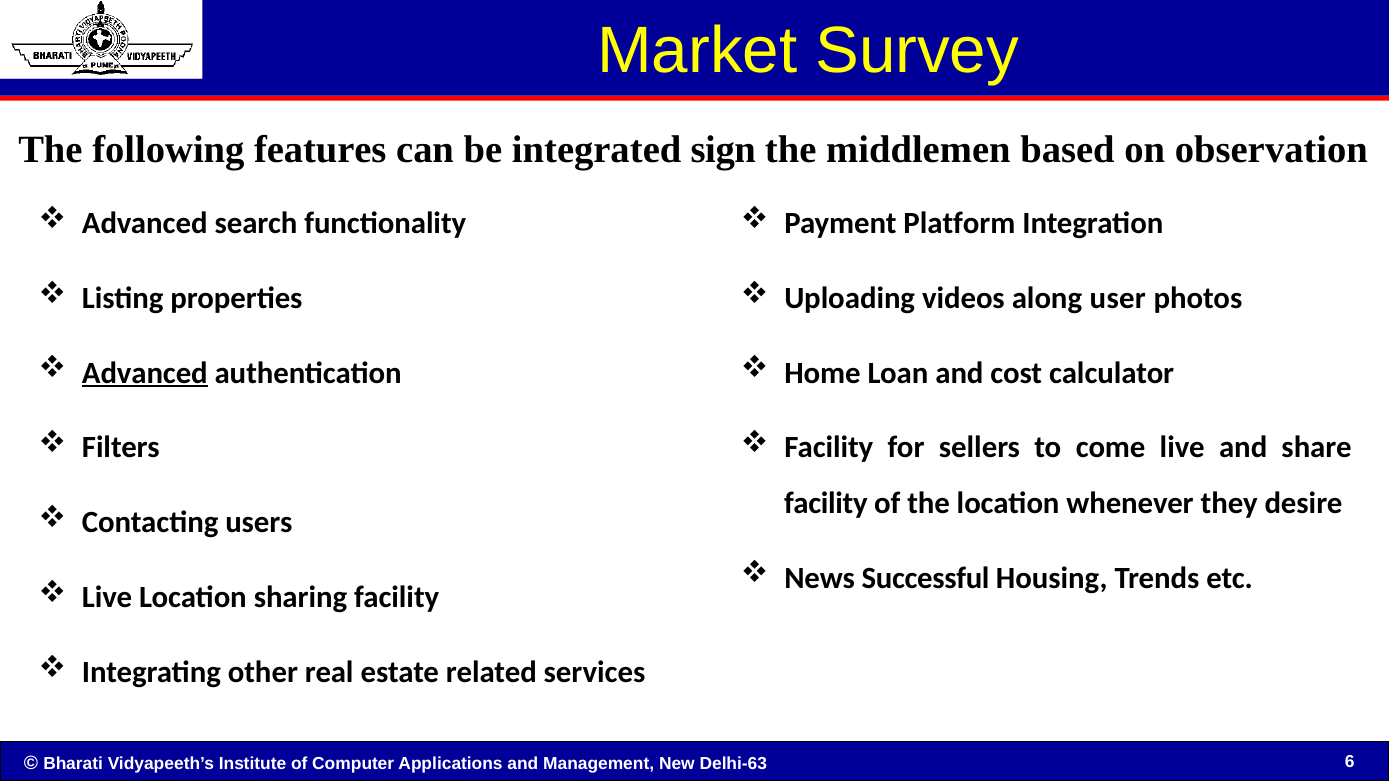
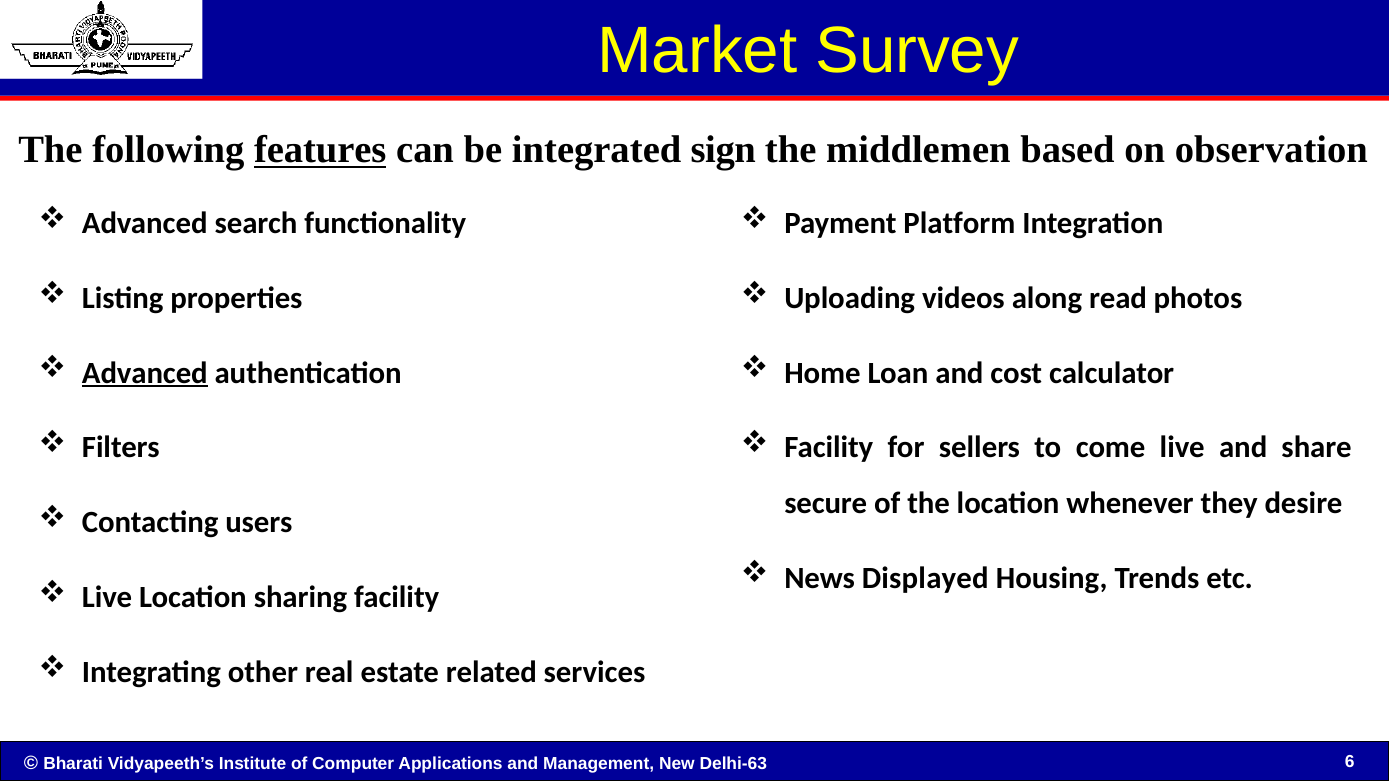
features underline: none -> present (320, 150)
user: user -> read (1118, 298)
facility: facility -> secure (826, 503)
Successful: Successful -> Displayed (925, 578)
